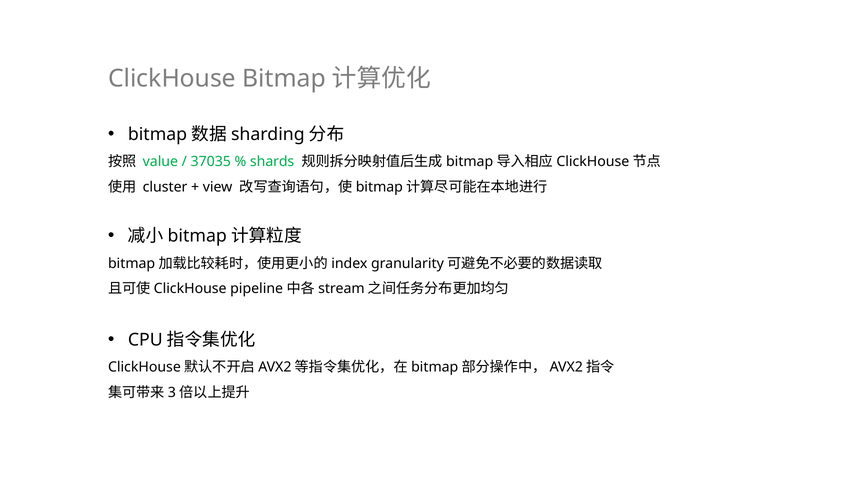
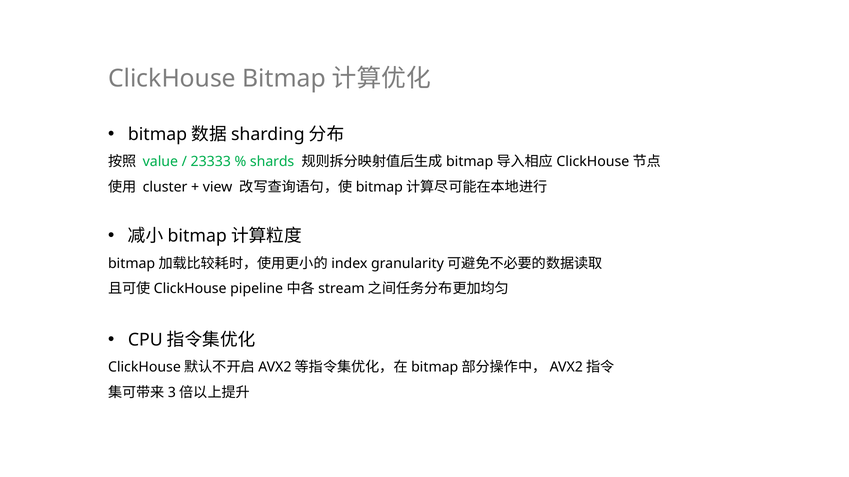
37035: 37035 -> 23333 (211, 162)
